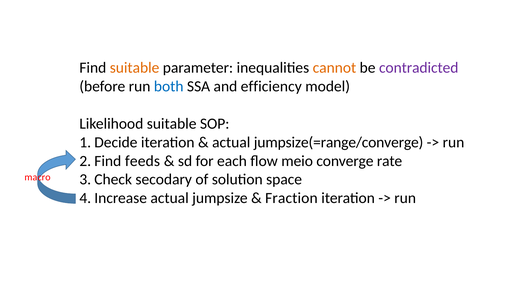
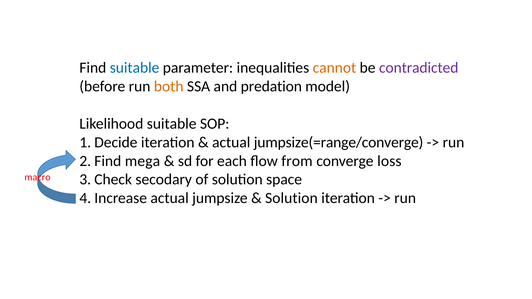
suitable colour: orange -> blue (135, 68)
both colour: blue -> orange (169, 87)
efficiency: efficiency -> predation (271, 87)
feeds: feeds -> mega (142, 161)
meio: meio -> from (297, 161)
rate: rate -> loss (389, 161)
Fraction: Fraction -> Solution (291, 198)
